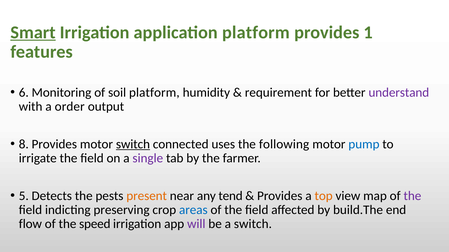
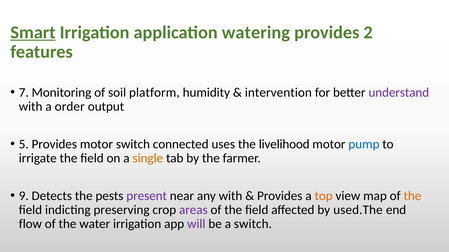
application platform: platform -> watering (256, 32)
1: 1 -> 2 (368, 32)
6: 6 -> 7 (24, 93)
requirement: requirement -> intervention (278, 93)
8: 8 -> 5 (24, 144)
switch underline: present -> none (133, 144)
following: following -> livelihood (284, 144)
single colour: purple -> orange (148, 159)
5: 5 -> 9 (24, 196)
present colour: orange -> purple (147, 196)
any tend: tend -> with (231, 196)
the colour: purple -> orange (412, 196)
areas colour: blue -> purple (193, 210)
build.The: build.The -> used.The (358, 210)
speed: speed -> water (95, 224)
